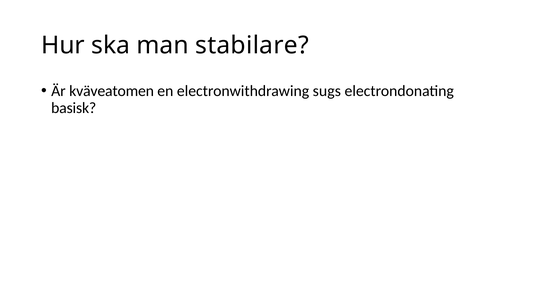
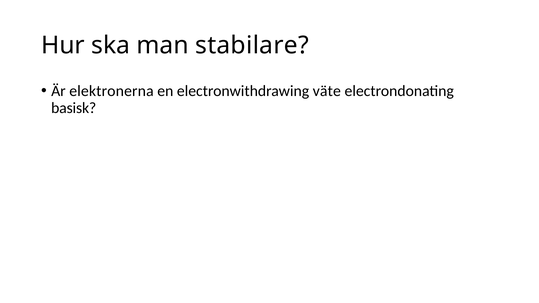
kväveatomen: kväveatomen -> elektronerna (111, 91)
sugs: sugs -> väte (327, 91)
